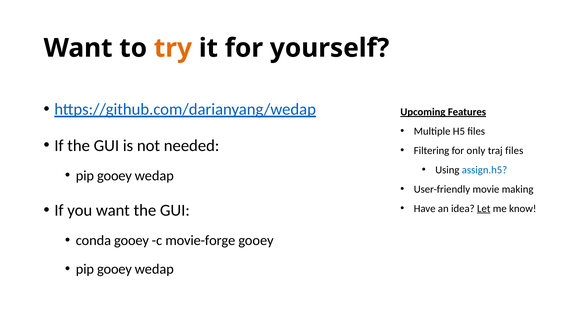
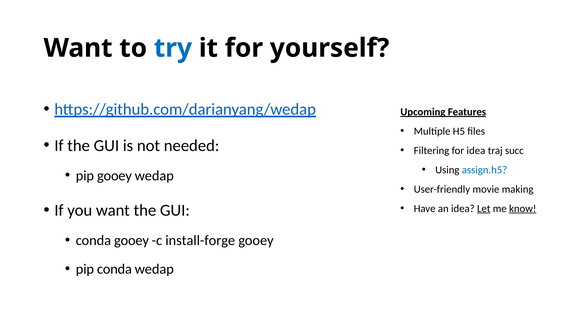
try colour: orange -> blue (173, 48)
for only: only -> idea (476, 150)
traj files: files -> succ (514, 150)
know underline: none -> present (523, 208)
movie-forge: movie-forge -> install-forge (200, 240)
gooey: gooey -> conda (114, 269)
